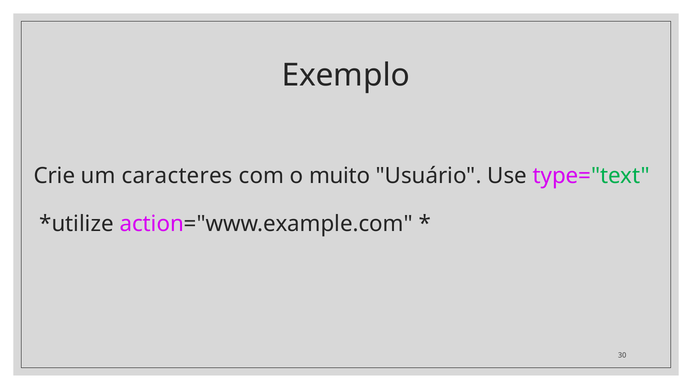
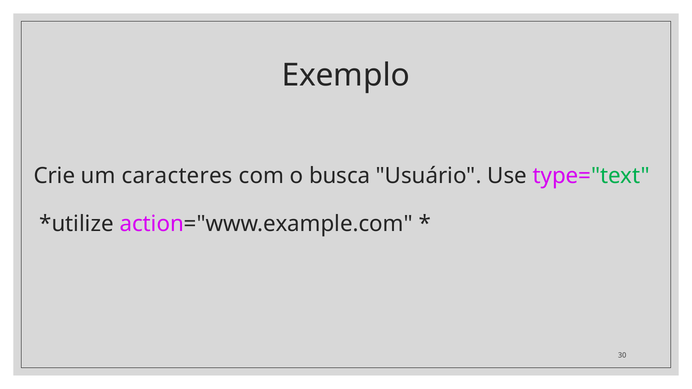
muito: muito -> busca (340, 176)
